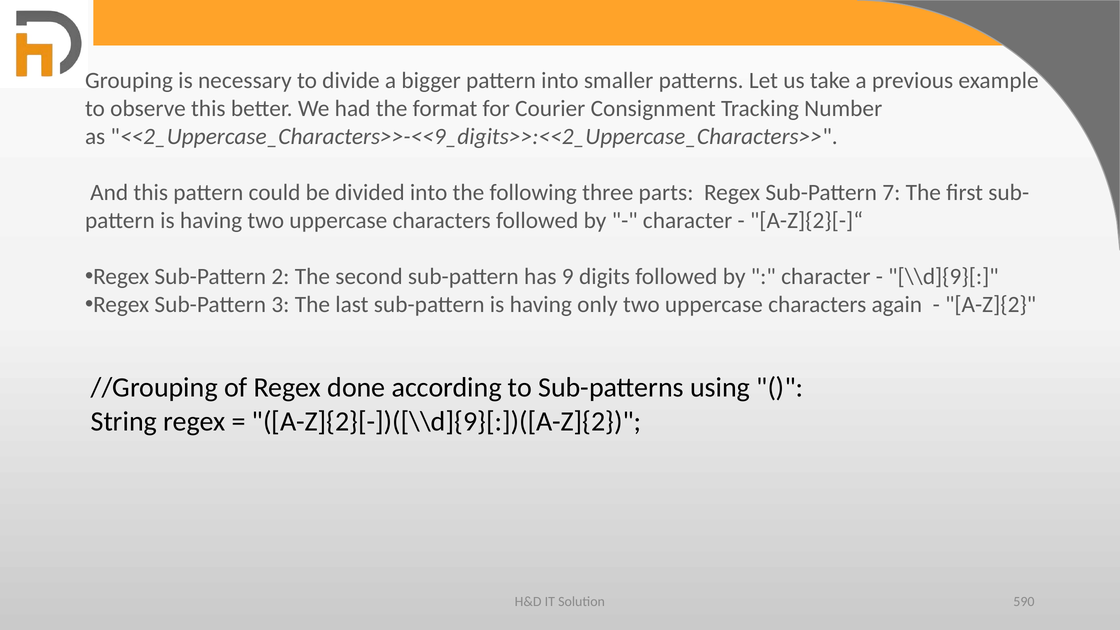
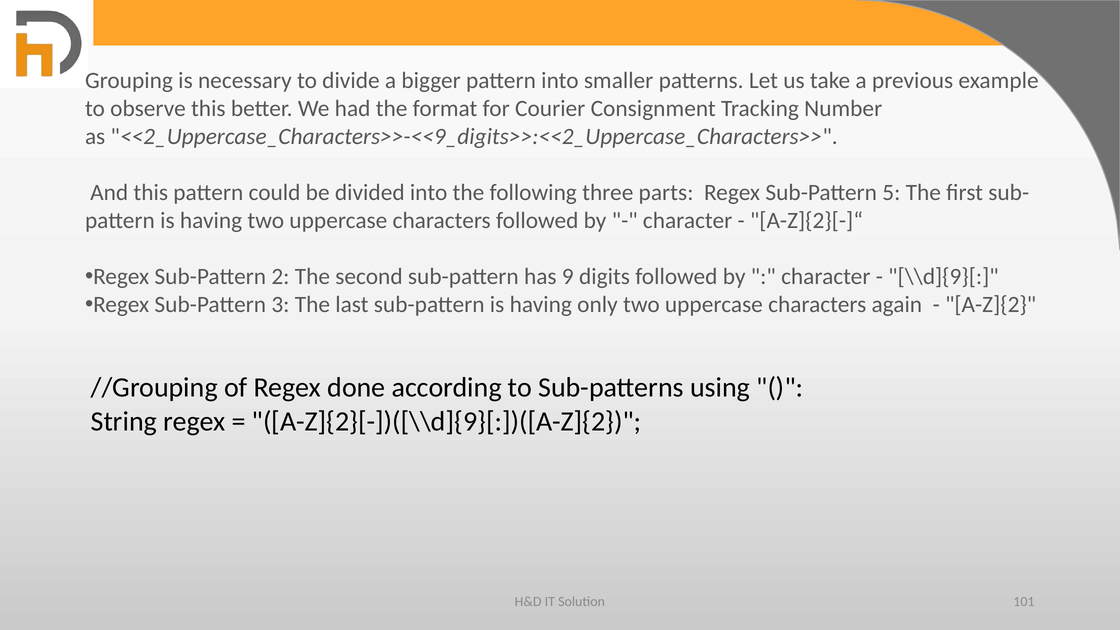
7: 7 -> 5 (891, 193)
590: 590 -> 101 (1024, 602)
